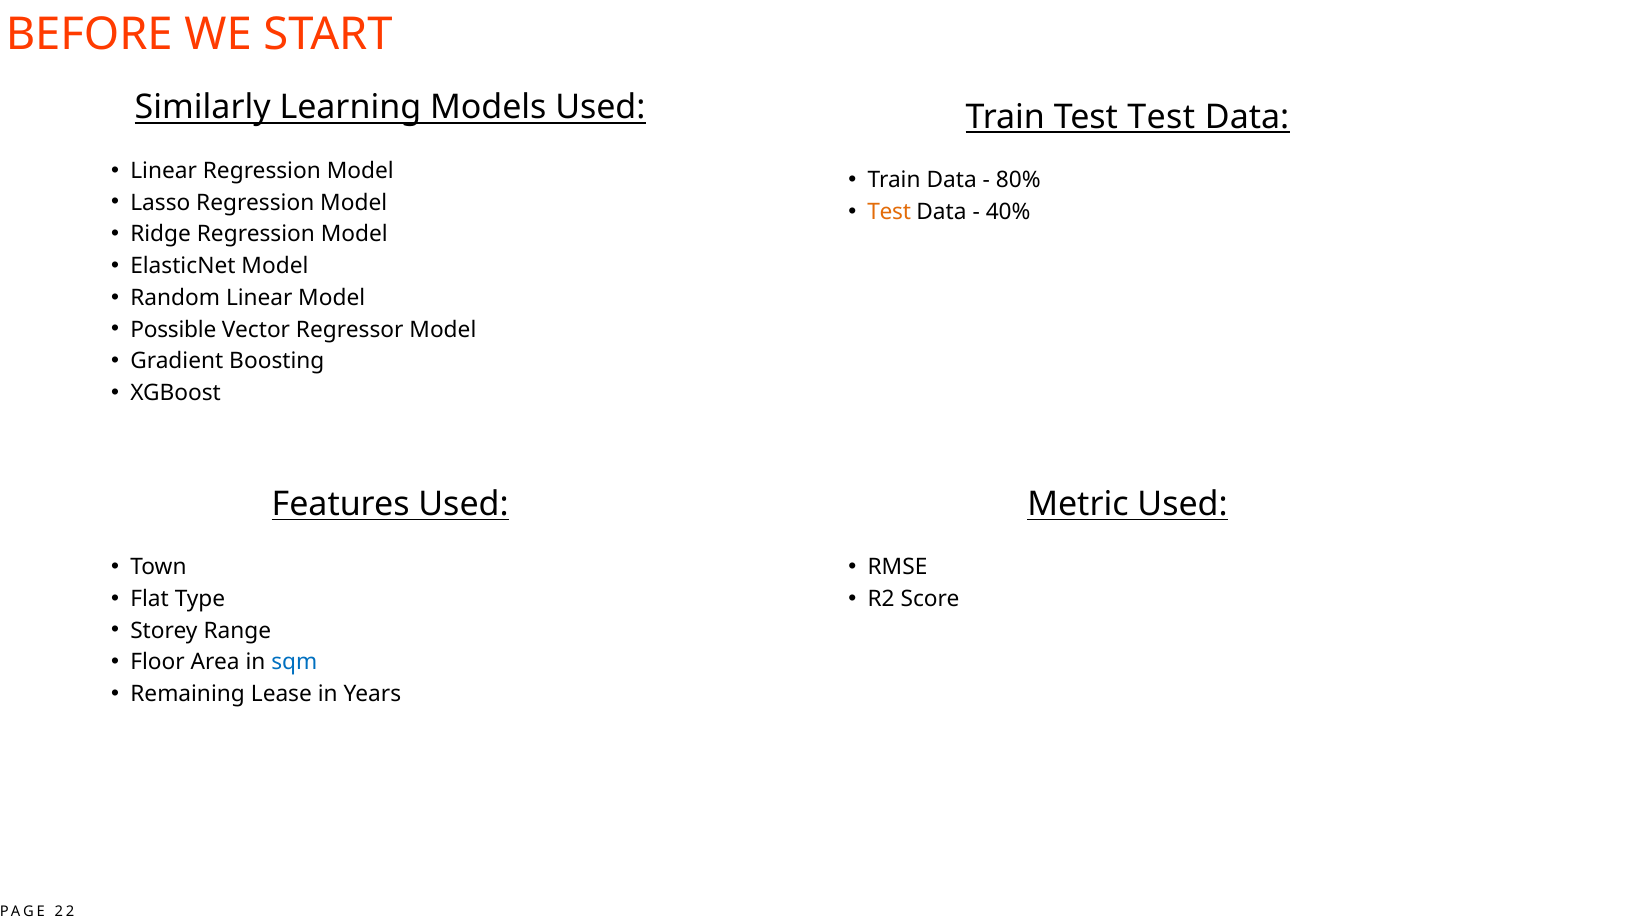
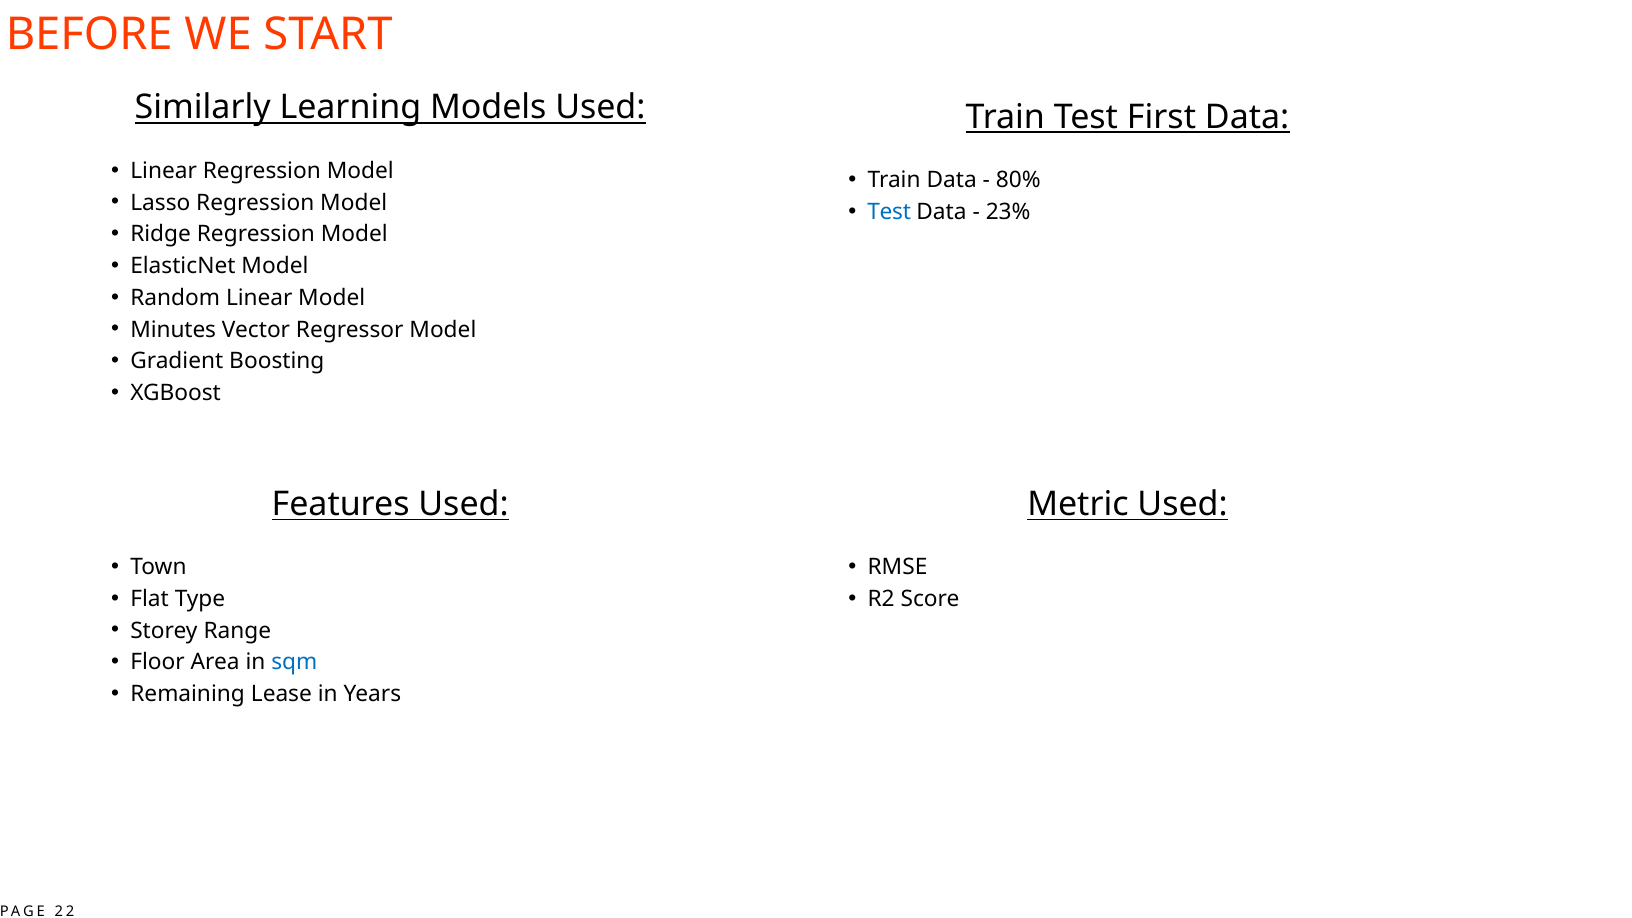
Test Test: Test -> First (1161, 117)
Test colour: orange -> blue (889, 212)
40%: 40% -> 23% (1008, 212)
Possible: Possible -> Minutes (173, 330)
